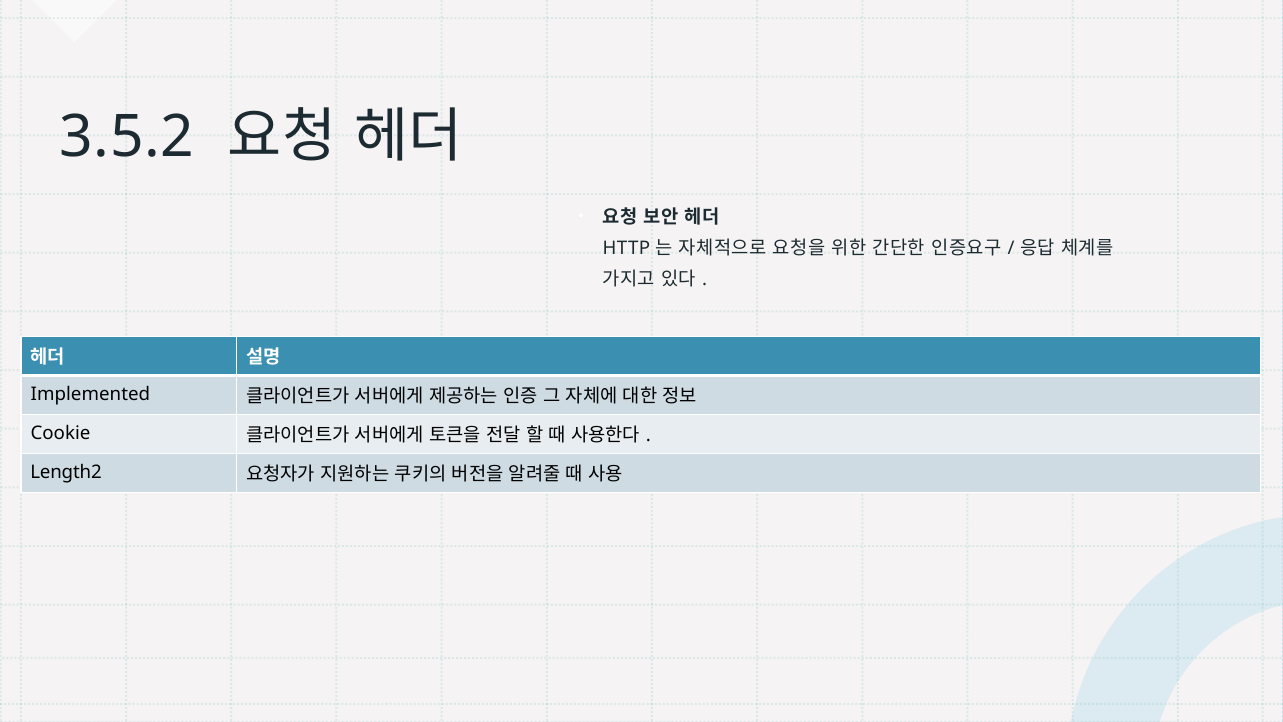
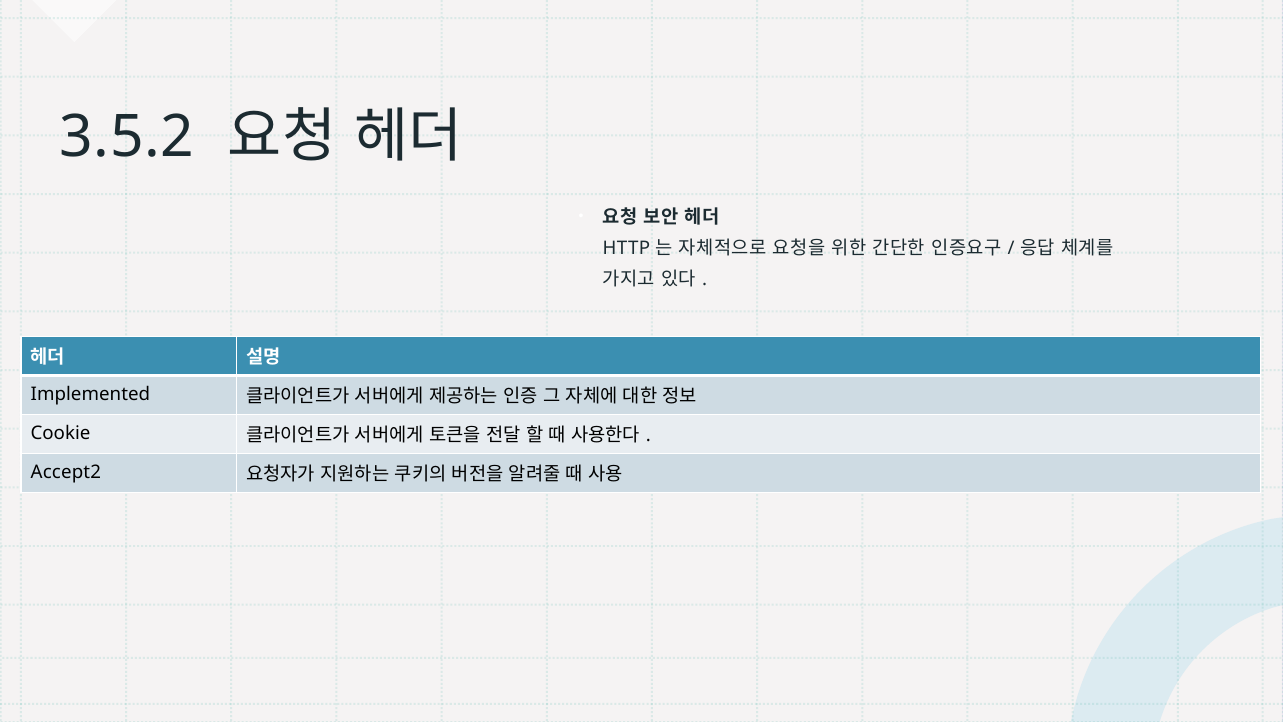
Length2: Length2 -> Accept2 (66, 472)
